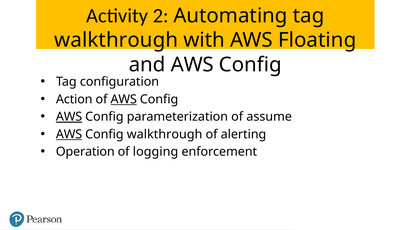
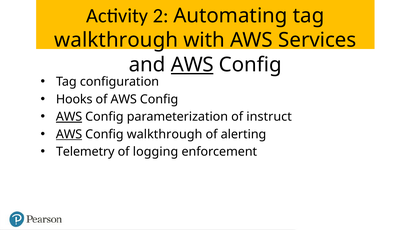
Floating: Floating -> Services (317, 40)
AWS underline: none -> present (192, 65)
Action: Action -> Hooks (74, 100)
AWS underline: present -> none (124, 100)
assume: assume -> instruct (269, 117)
Operation: Operation -> Telemetry (85, 152)
